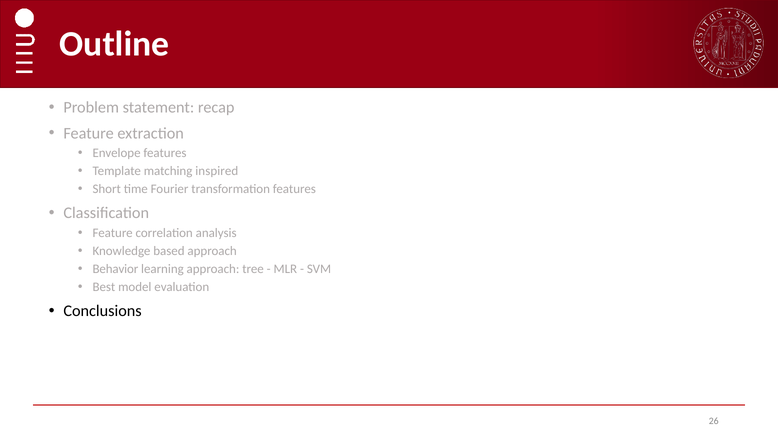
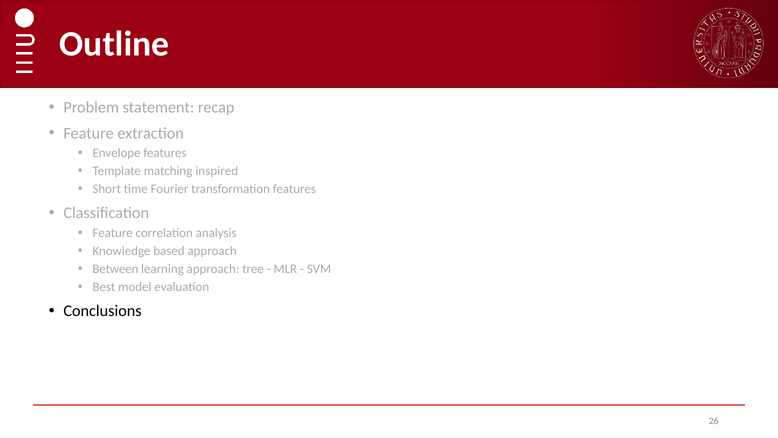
Behavior: Behavior -> Between (115, 269)
